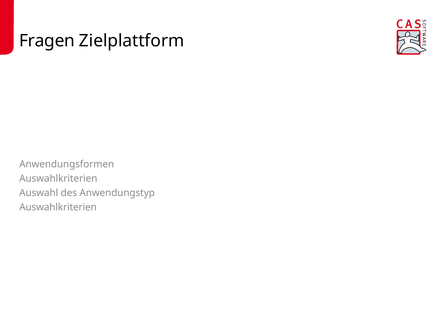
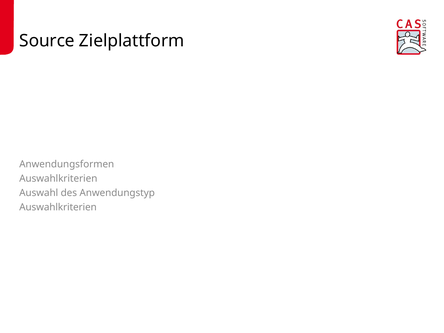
Fragen: Fragen -> Source (47, 41)
